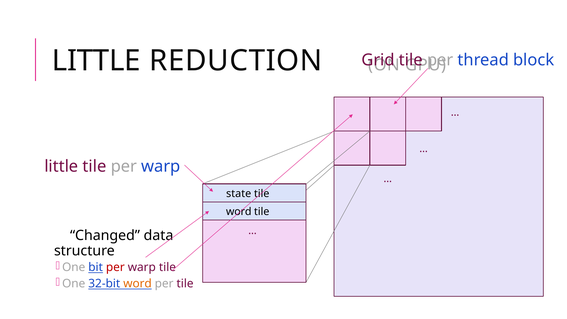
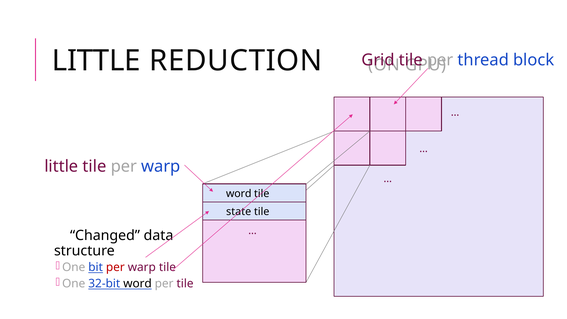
state: state -> word (239, 194)
word: word -> state (239, 212)
word colour: orange -> black (138, 284)
